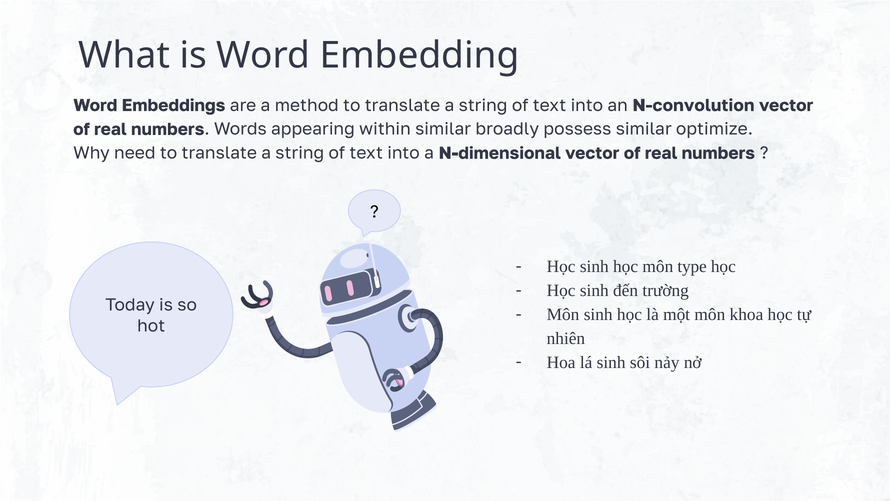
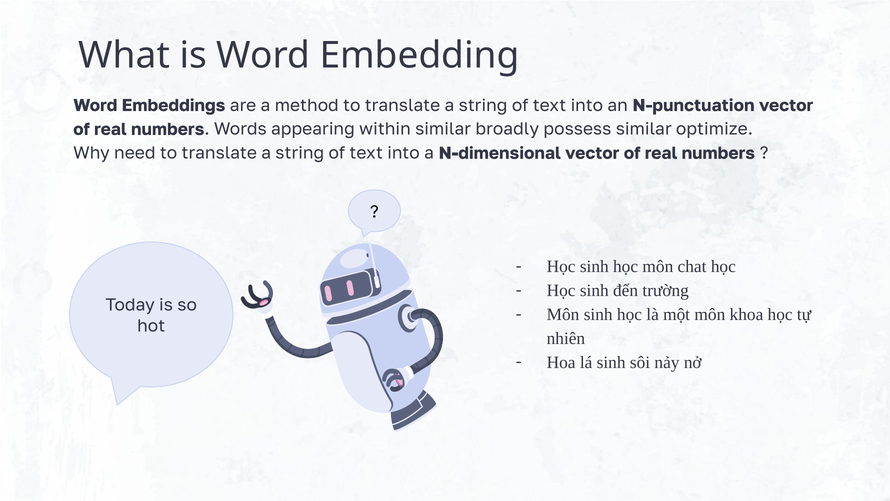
N-convolution: N-convolution -> N-punctuation (693, 105)
type: type -> chat (692, 267)
